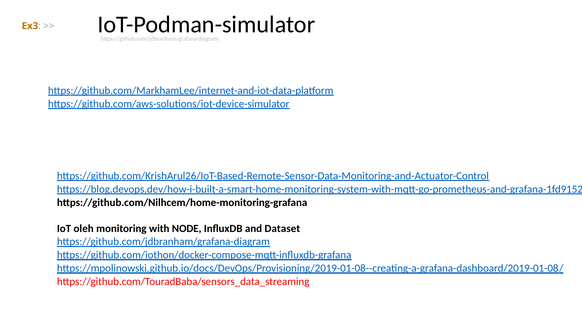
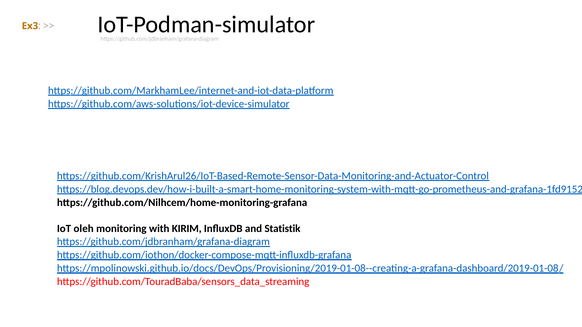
NODE: NODE -> KIRIM (187, 229)
Dataset: Dataset -> Statistik (282, 229)
